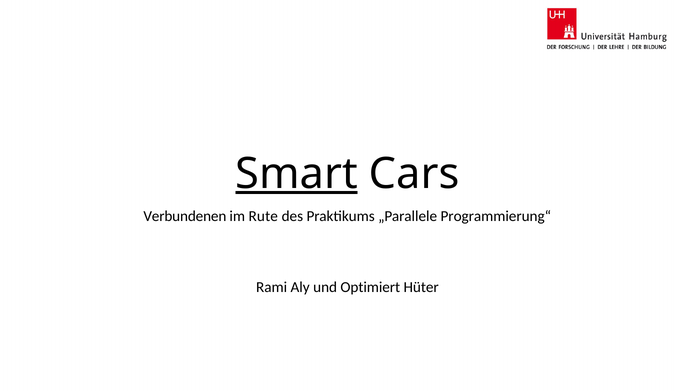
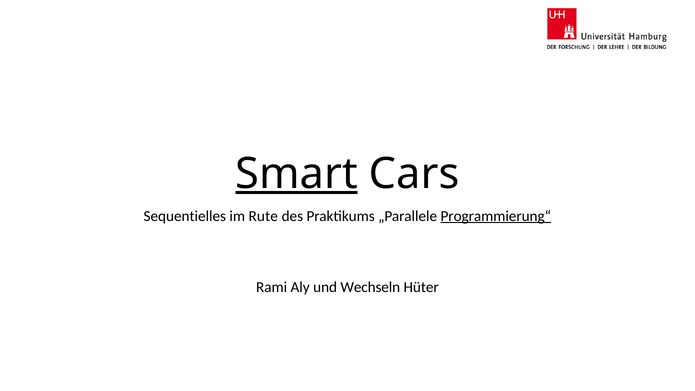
Verbundenen: Verbundenen -> Sequentielles (185, 216)
Programmierung“ underline: none -> present (496, 216)
Optimiert: Optimiert -> Wechseln (370, 287)
